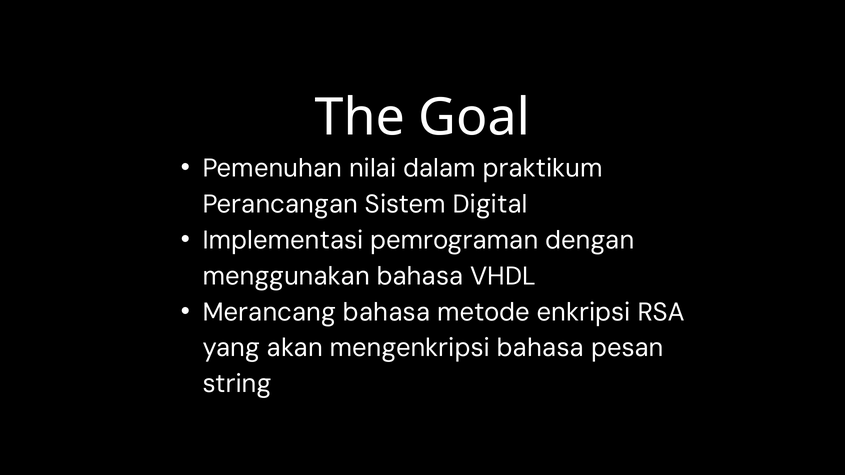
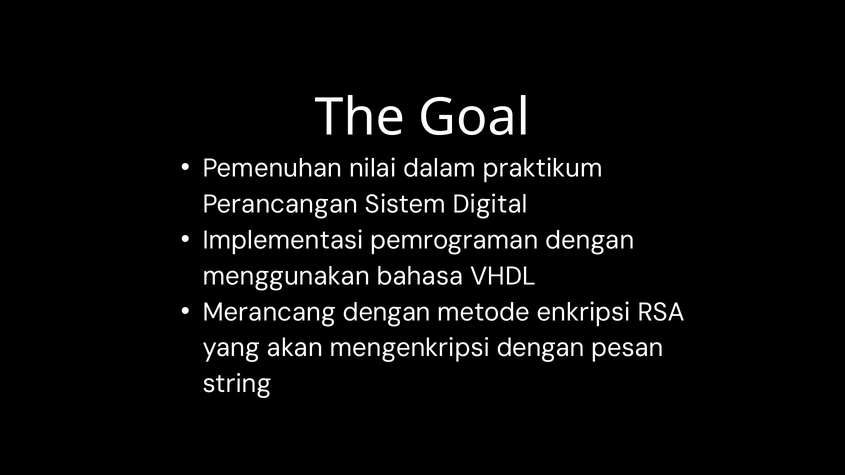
Merancang bahasa: bahasa -> dengan (387, 312)
mengenkripsi bahasa: bahasa -> dengan (541, 348)
